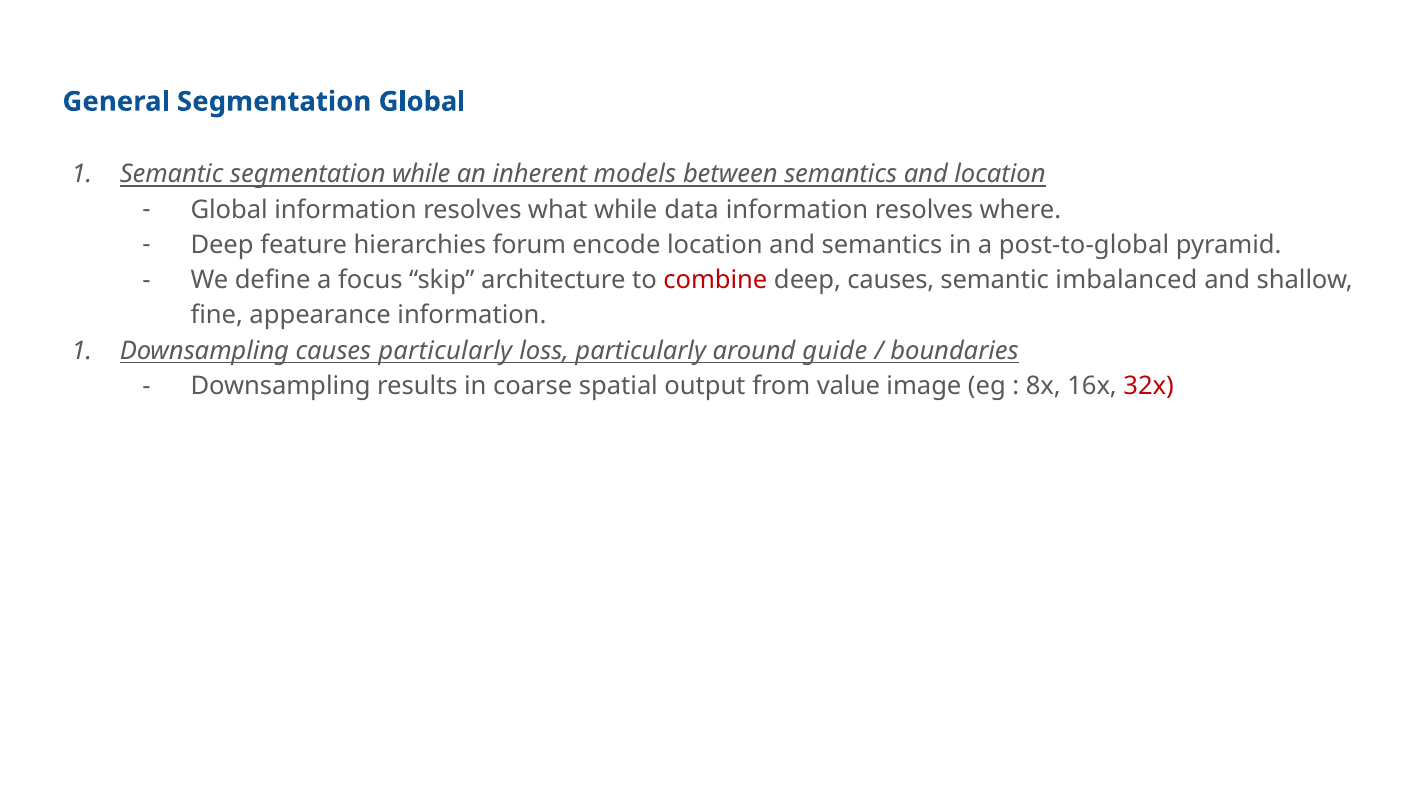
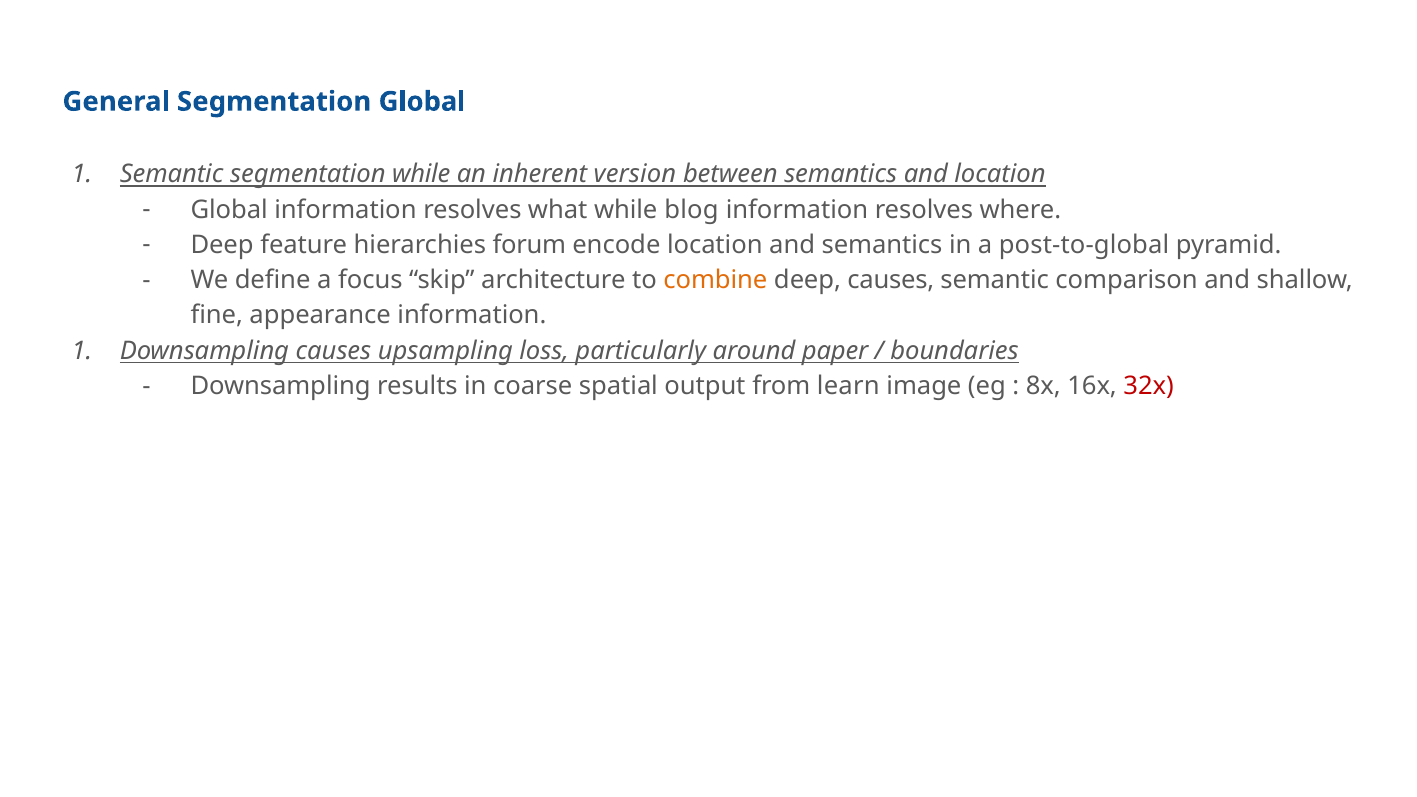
models: models -> version (635, 174)
data: data -> blog (692, 210)
combine colour: red -> orange (715, 280)
imbalanced: imbalanced -> comparison (1127, 280)
causes particularly: particularly -> upsampling (445, 351)
guide: guide -> paper (835, 351)
value: value -> learn (848, 386)
